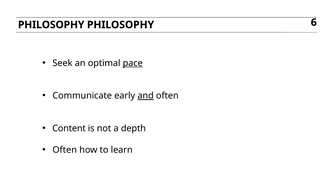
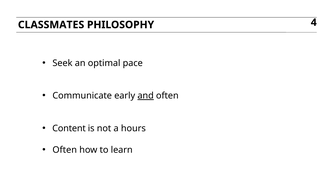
PHILOSOPHY: PHILOSOPHY -> CLASSMATES (51, 25)
6: 6 -> 4 (314, 22)
pace underline: present -> none (133, 63)
depth: depth -> hours (133, 128)
